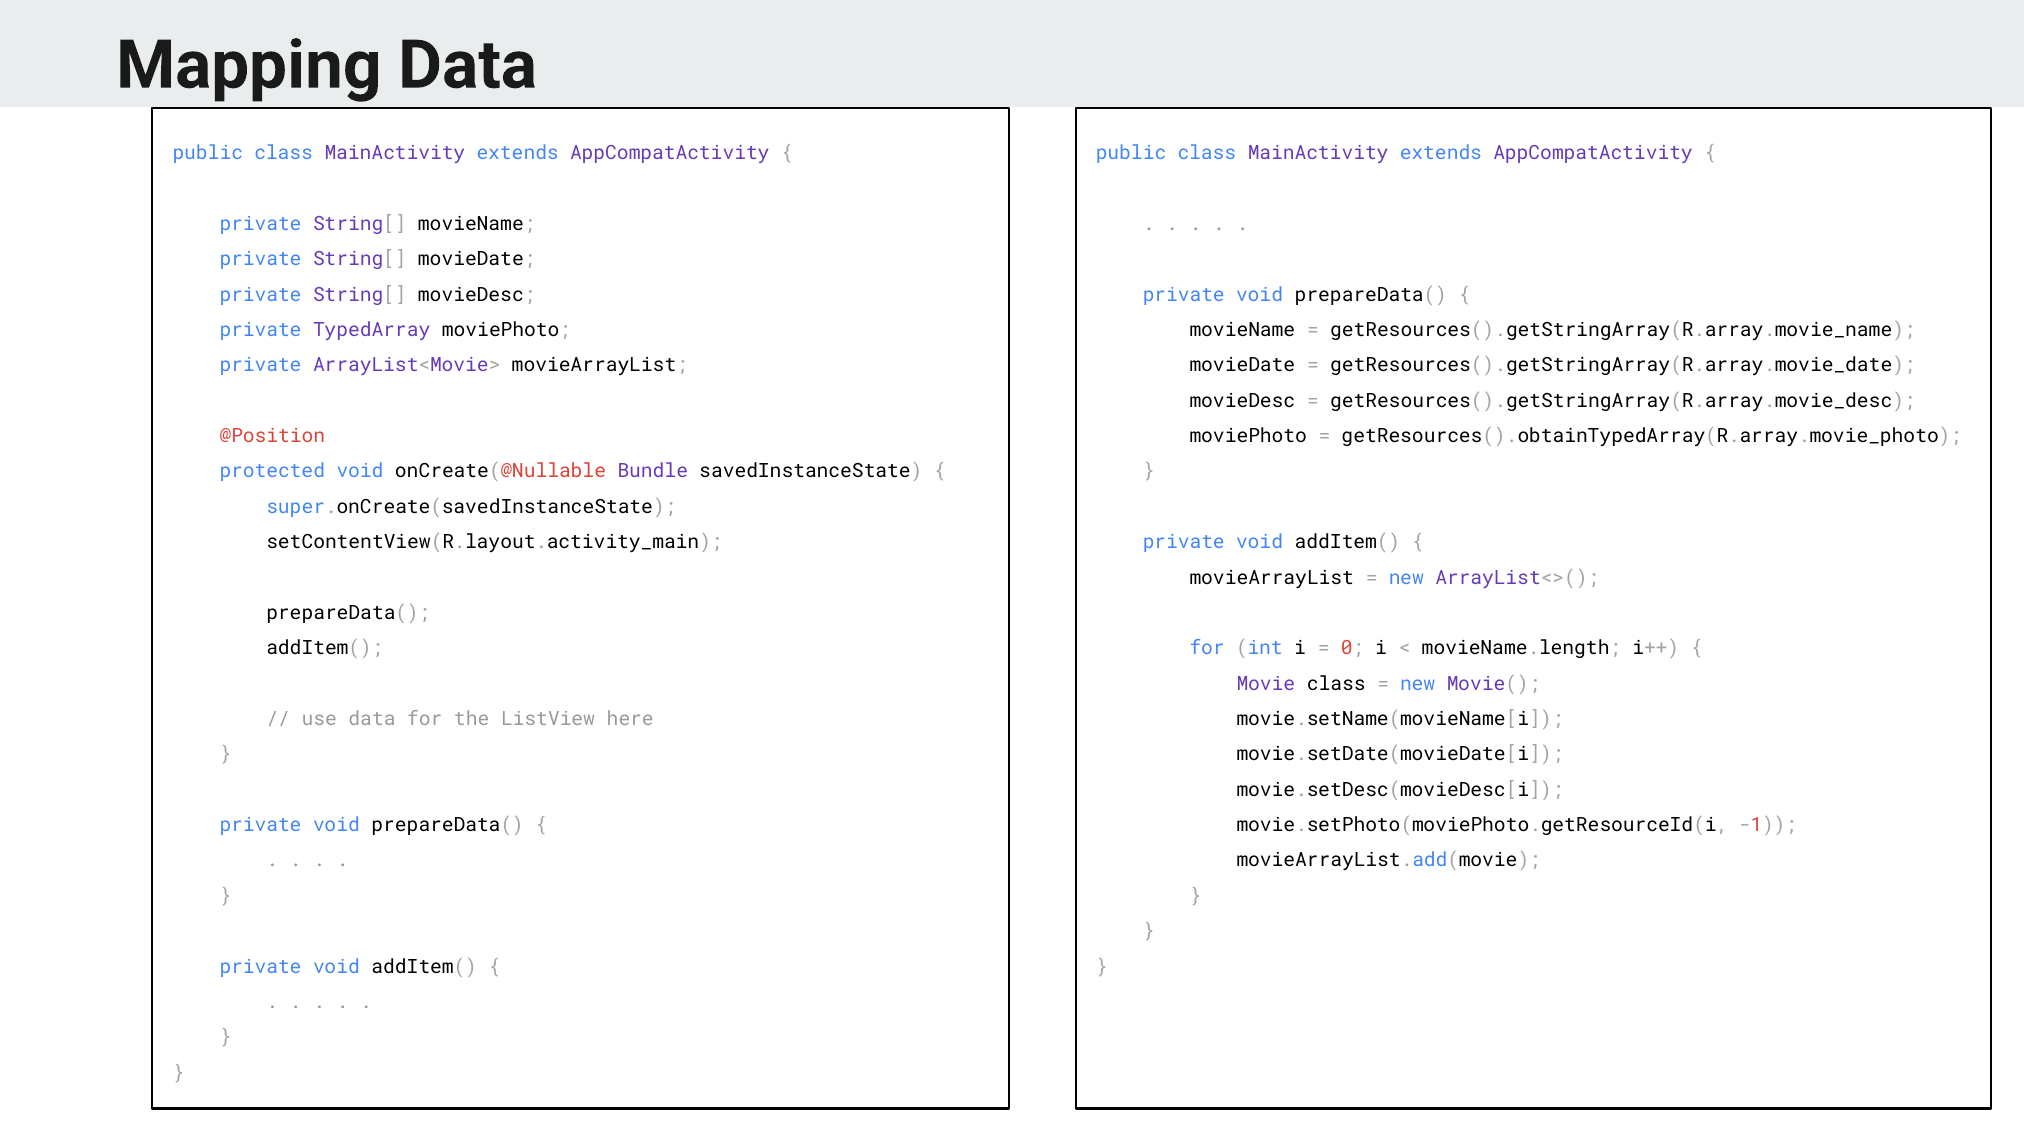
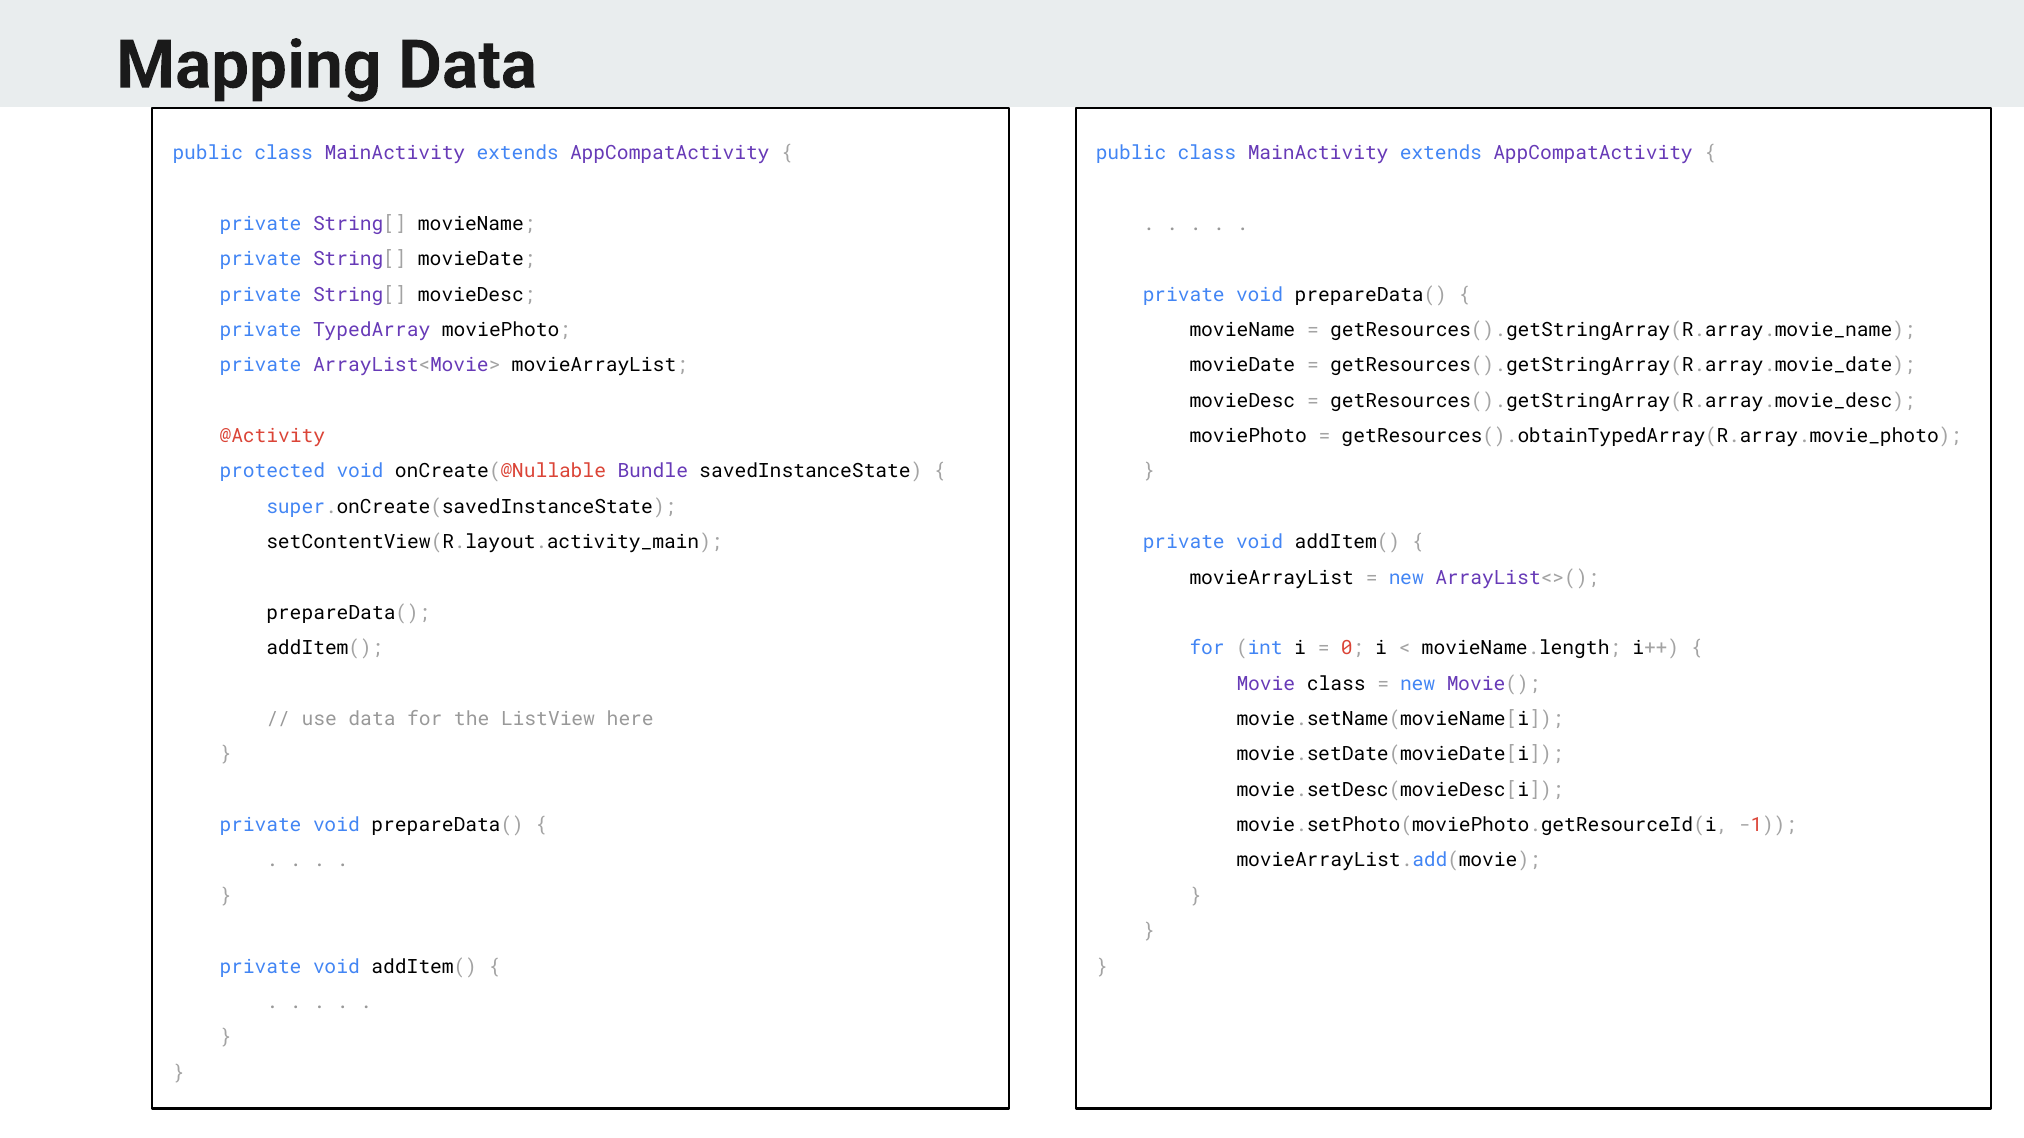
@Position: @Position -> @Activity (272, 436)
